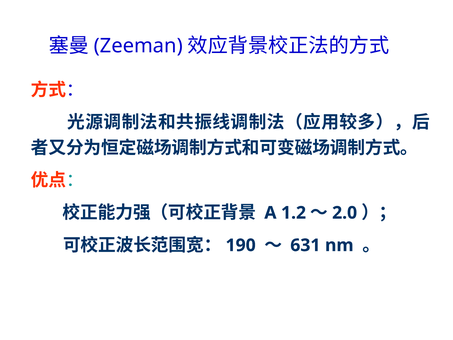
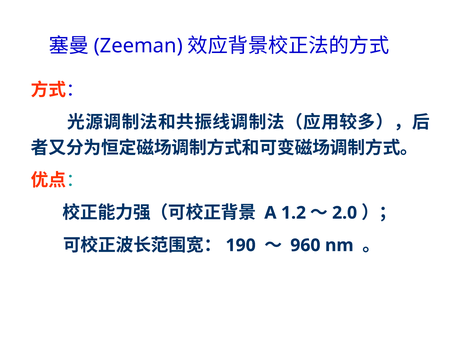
631: 631 -> 960 (305, 245)
